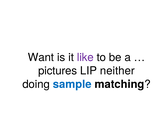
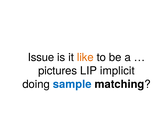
Want: Want -> Issue (41, 57)
like colour: purple -> orange (85, 57)
neither: neither -> implicit (117, 71)
